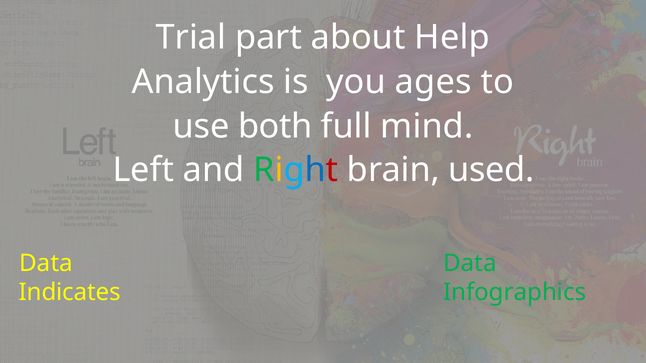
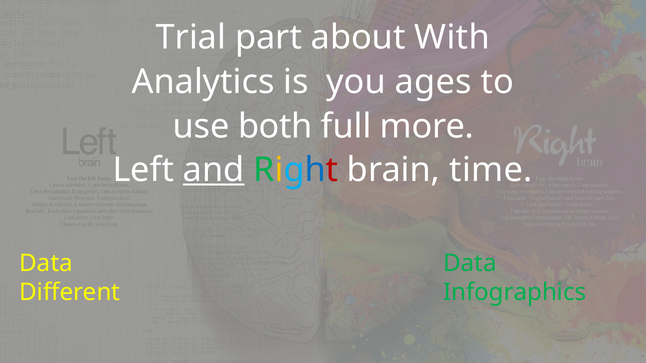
Help: Help -> With (452, 38)
mind: mind -> more (427, 126)
and underline: none -> present (214, 170)
used: used -> time (491, 170)
Indicates: Indicates -> Different (70, 293)
